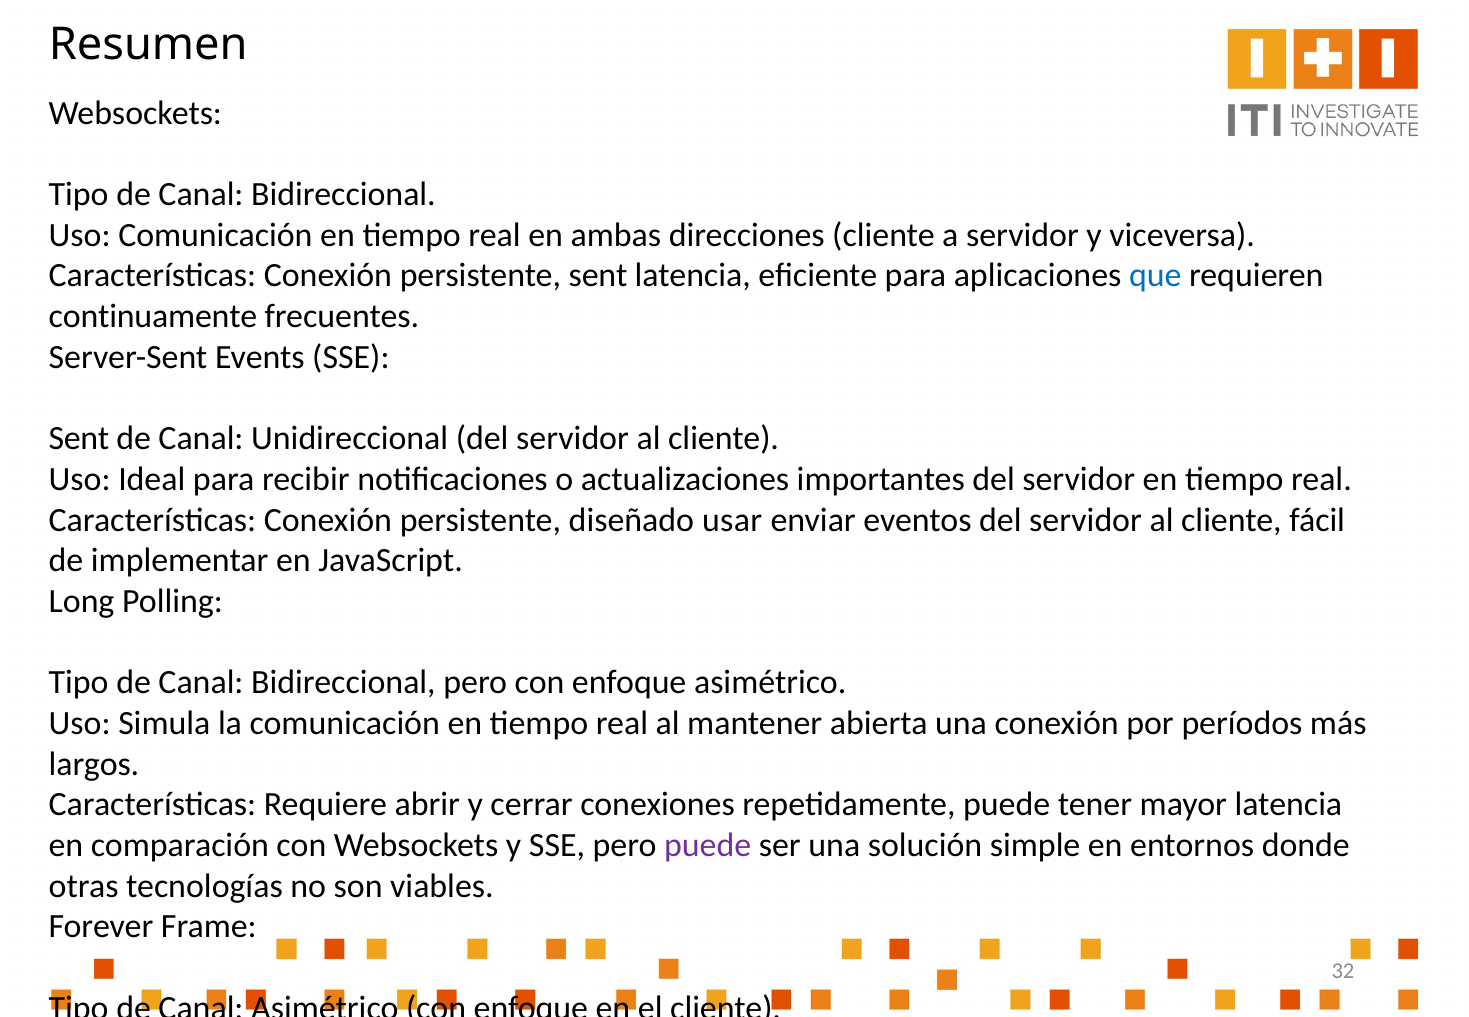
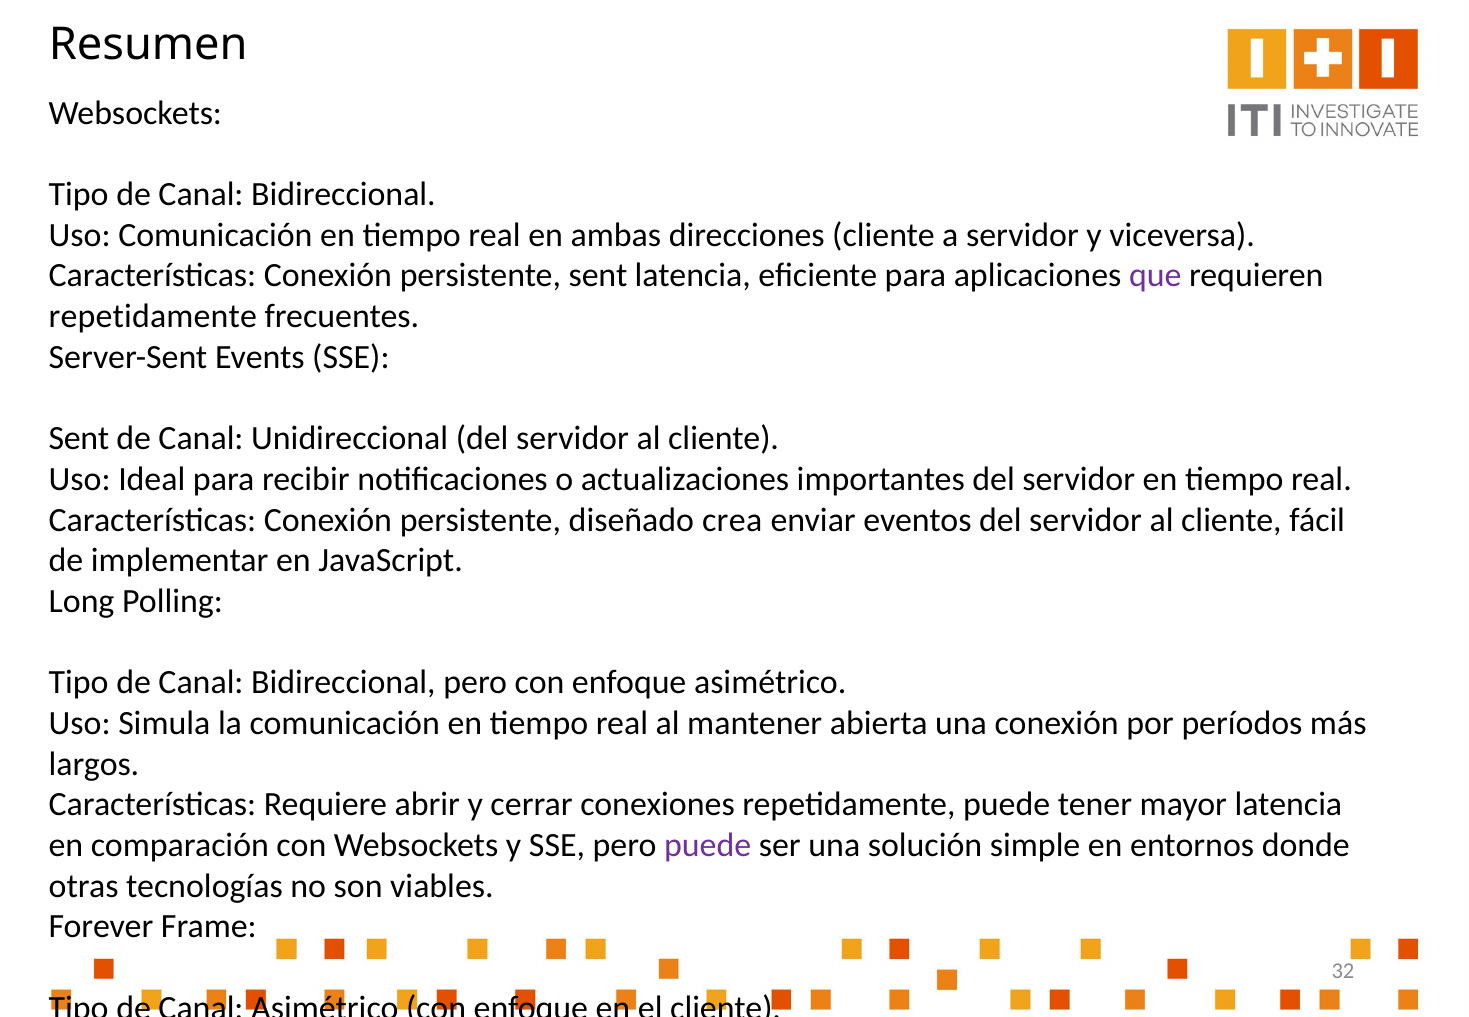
que colour: blue -> purple (1155, 276)
continuamente: continuamente -> repetidamente (153, 316)
usar: usar -> crea (732, 520)
